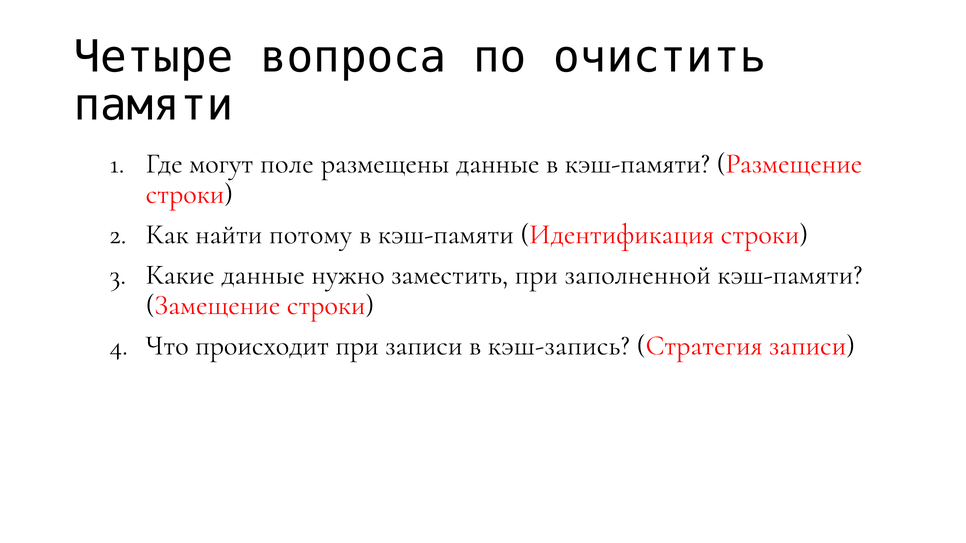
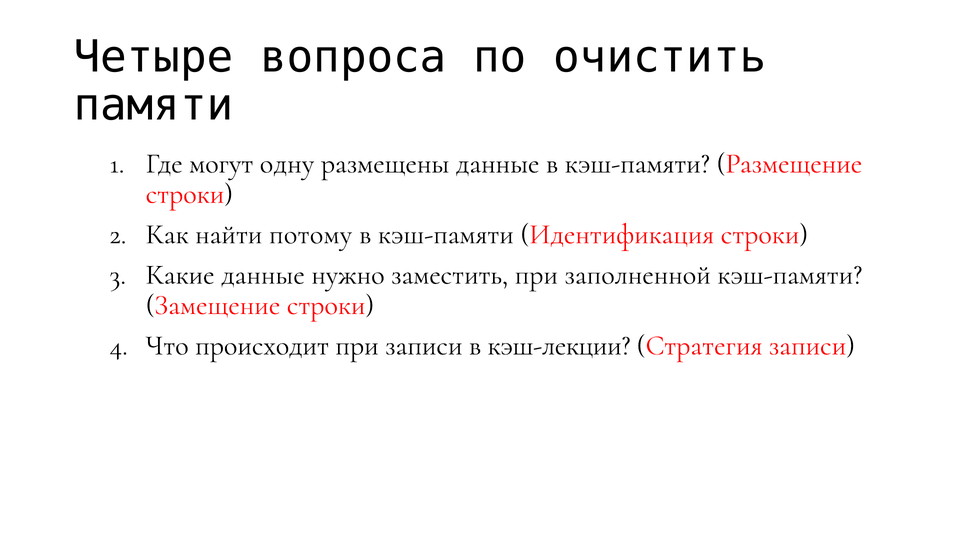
поле: поле -> одну (287, 163)
кэш-запись: кэш-запись -> кэш-лекции (559, 345)
